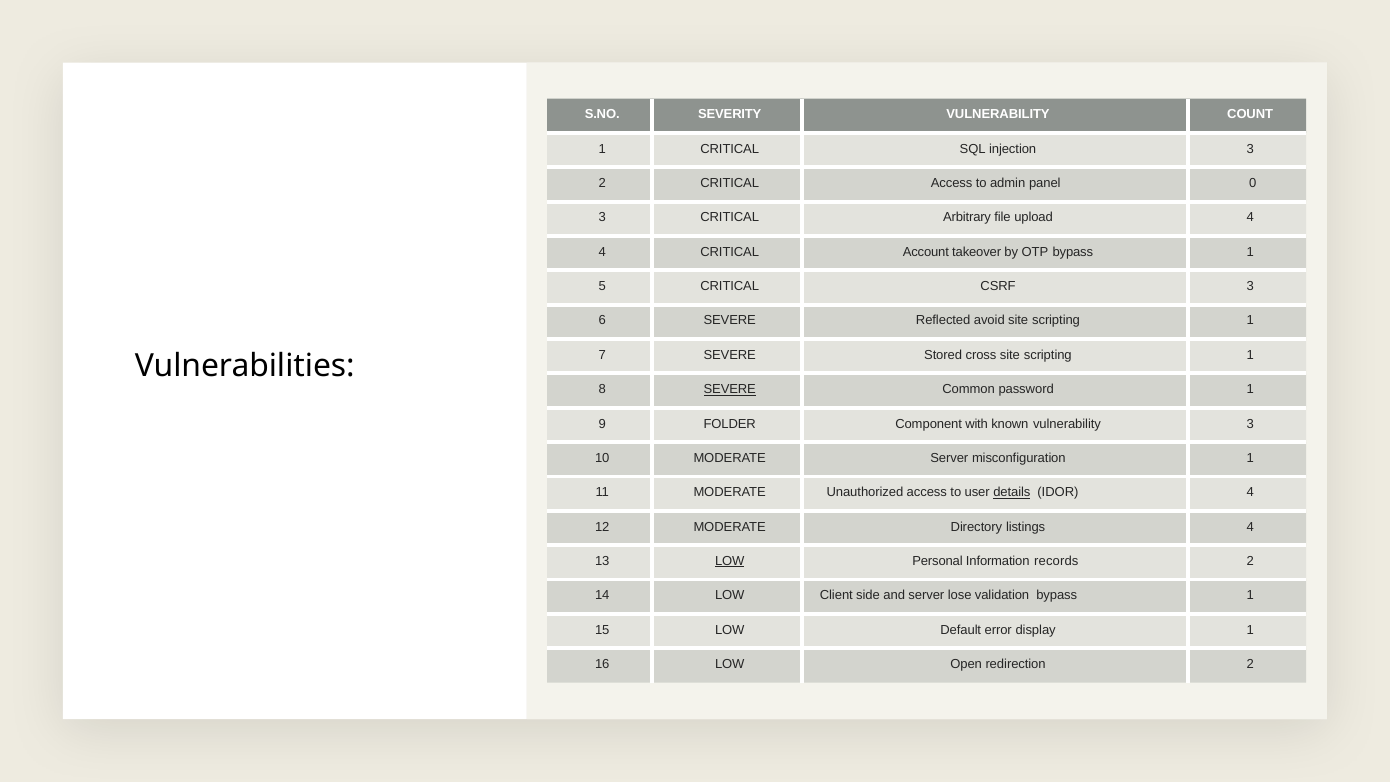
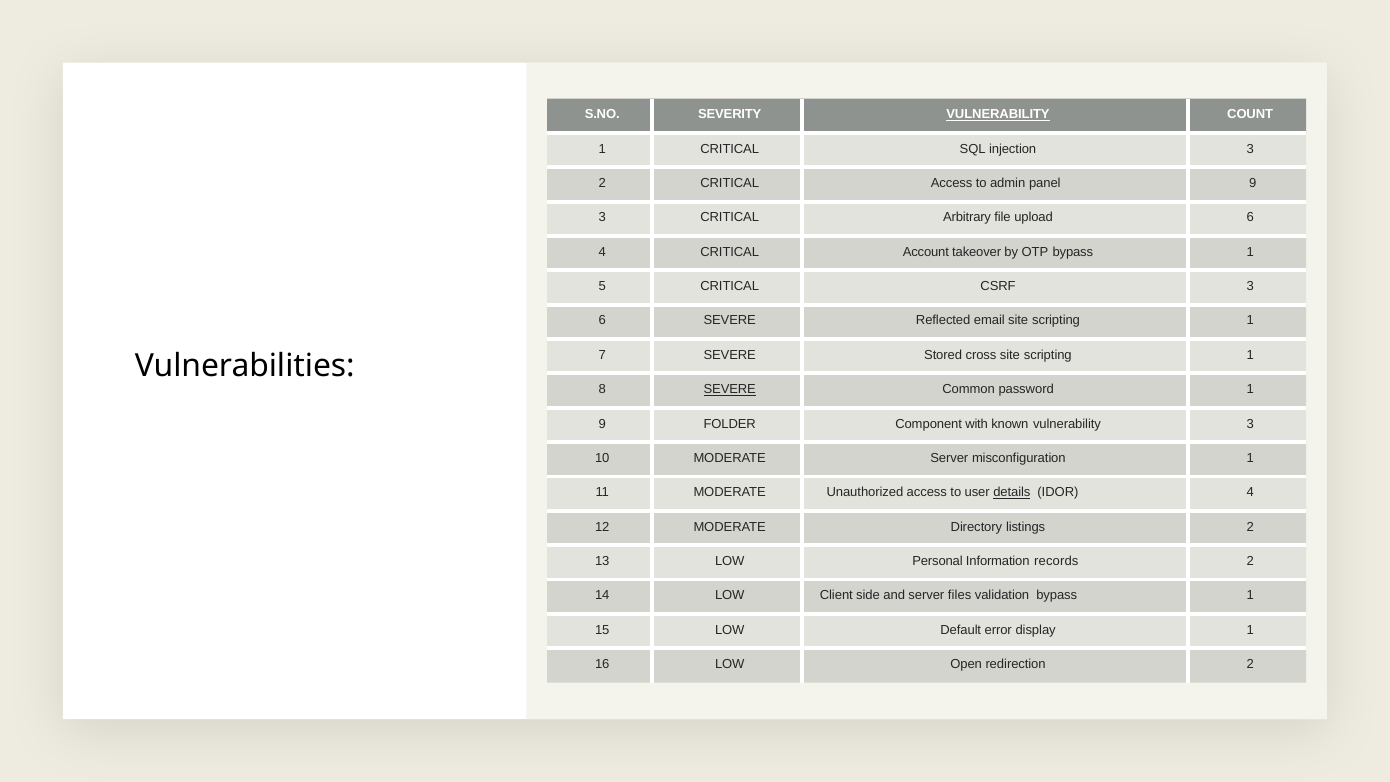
VULNERABILITY underline: none -> present (998, 115)
panel 0: 0 -> 9 (1253, 183)
upload 4: 4 -> 6 (1250, 218)
avoid: avoid -> email (989, 321)
listings 4: 4 -> 2 (1250, 527)
LOW underline: present -> none (730, 561)
lose: lose -> files (960, 595)
